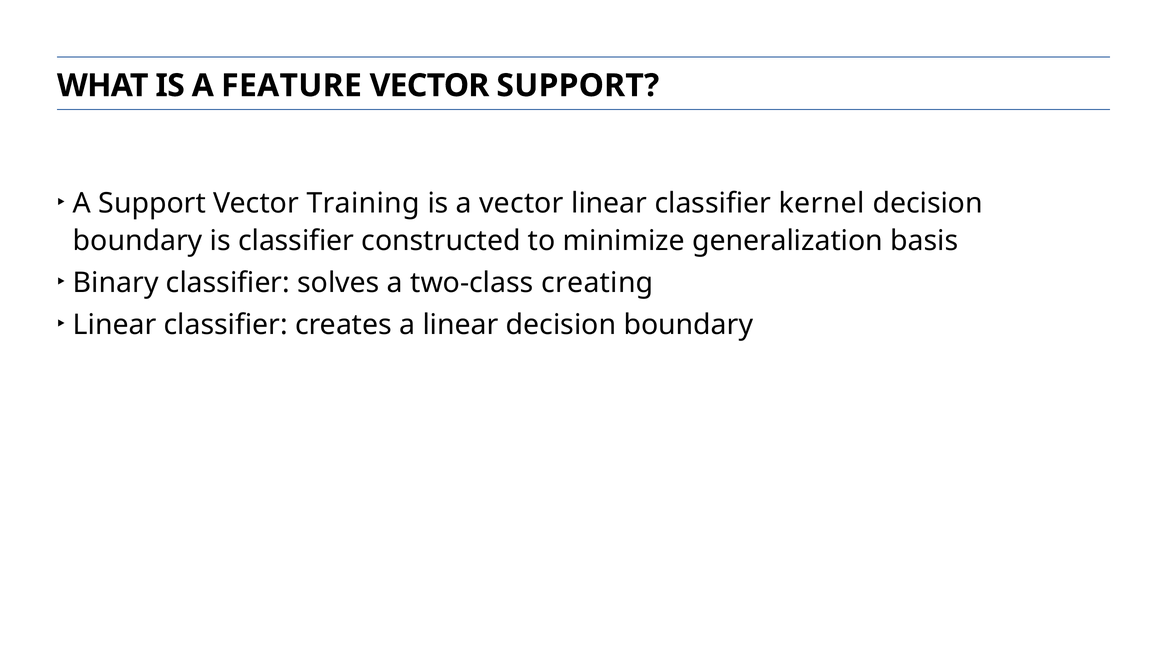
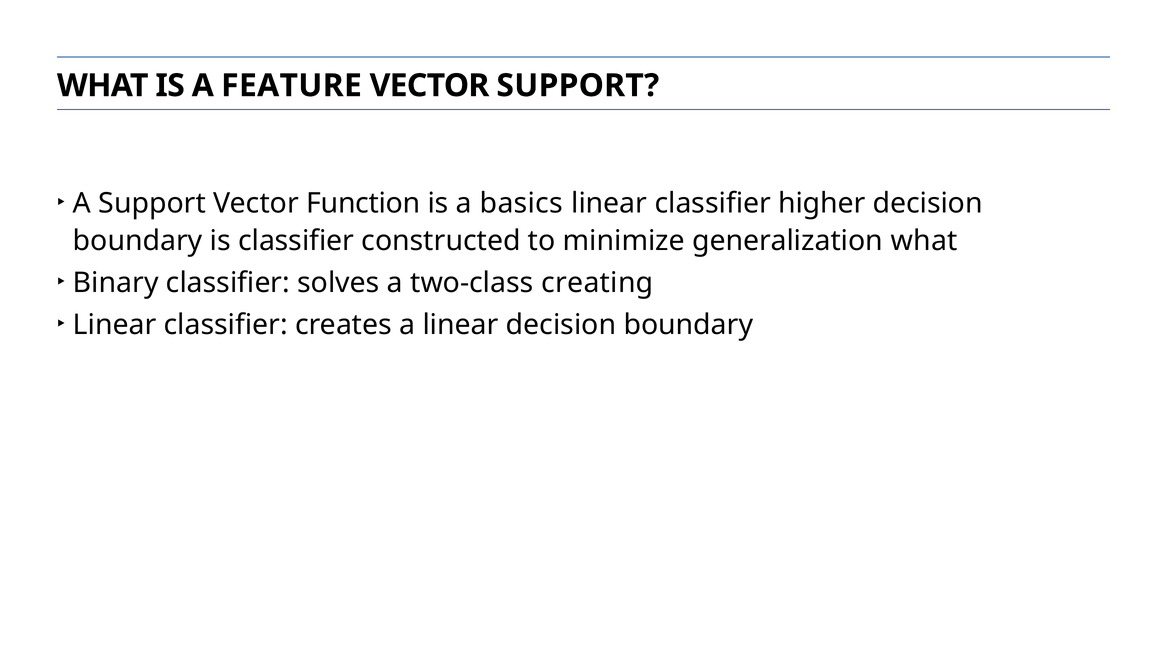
Training: Training -> Function (363, 203)
a vector: vector -> basics (521, 203)
kernel: kernel -> higher (822, 203)
generalization basis: basis -> what (924, 241)
